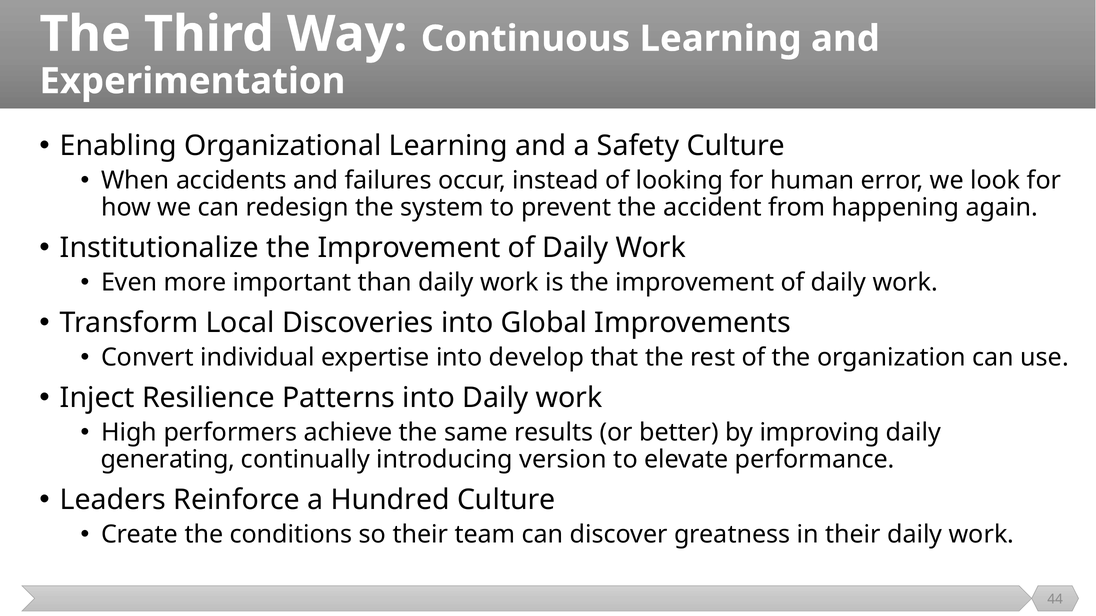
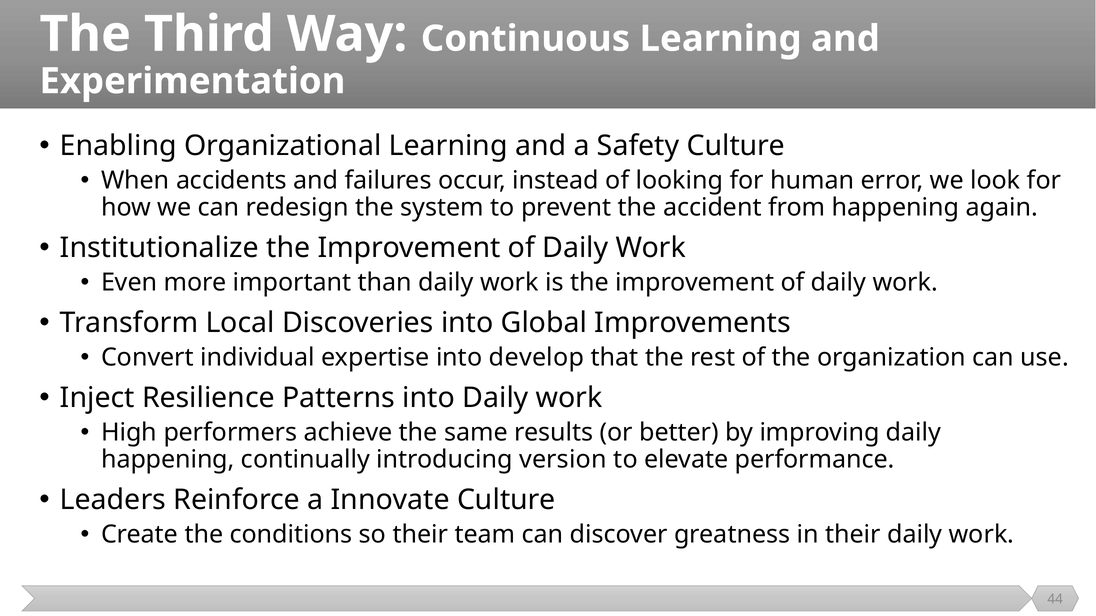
generating: generating -> happening (168, 460)
Hundred: Hundred -> Innovate (390, 500)
